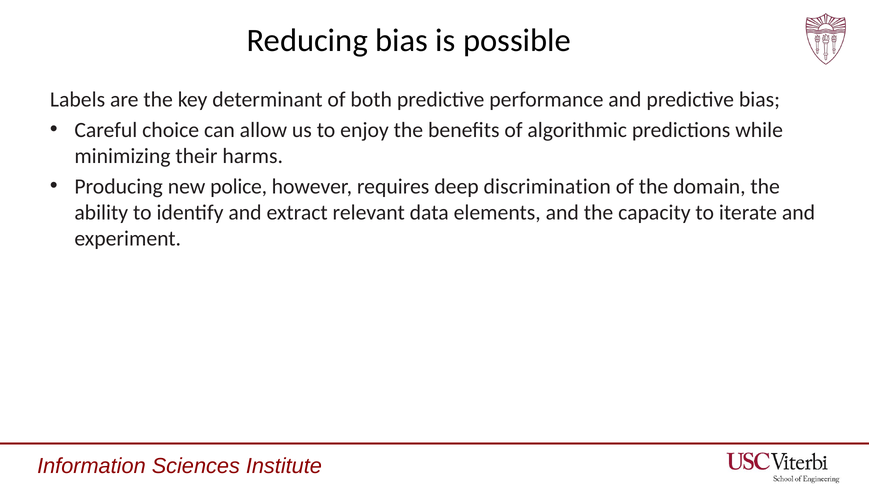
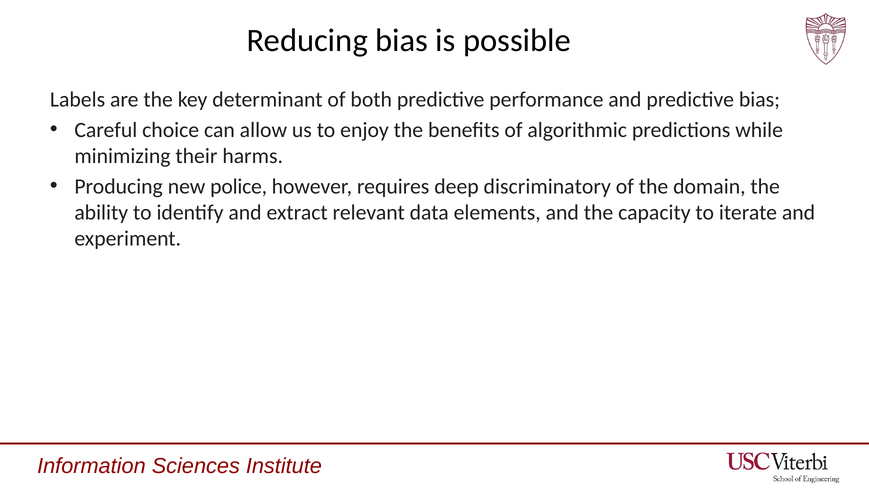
discrimination: discrimination -> discriminatory (547, 186)
